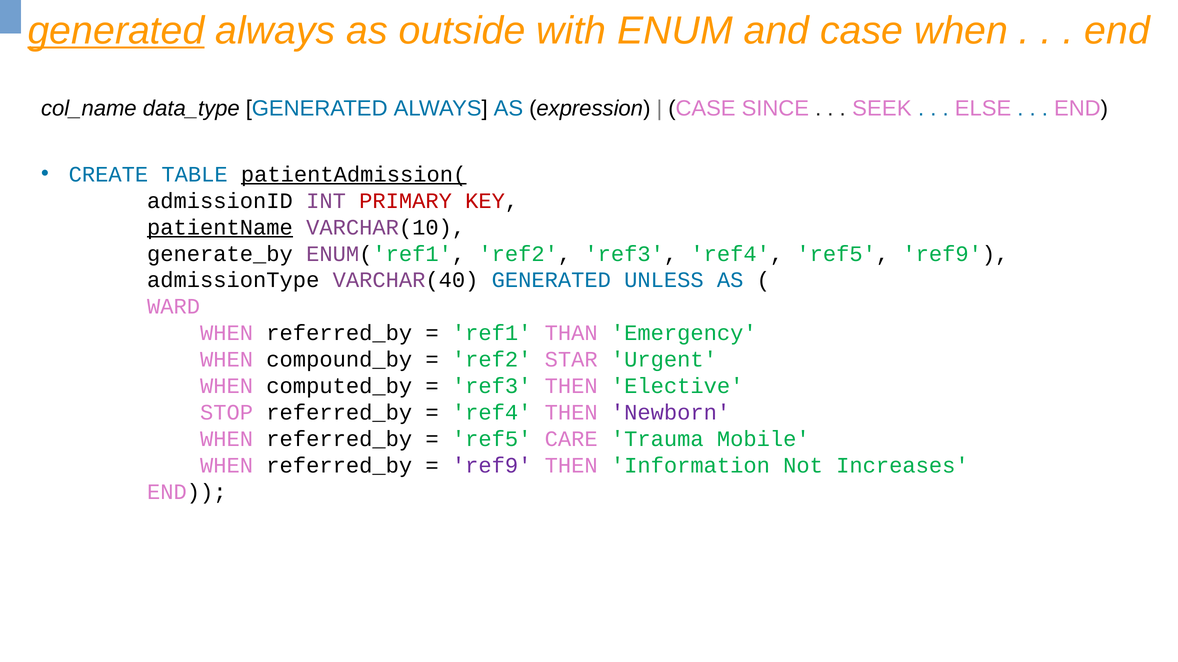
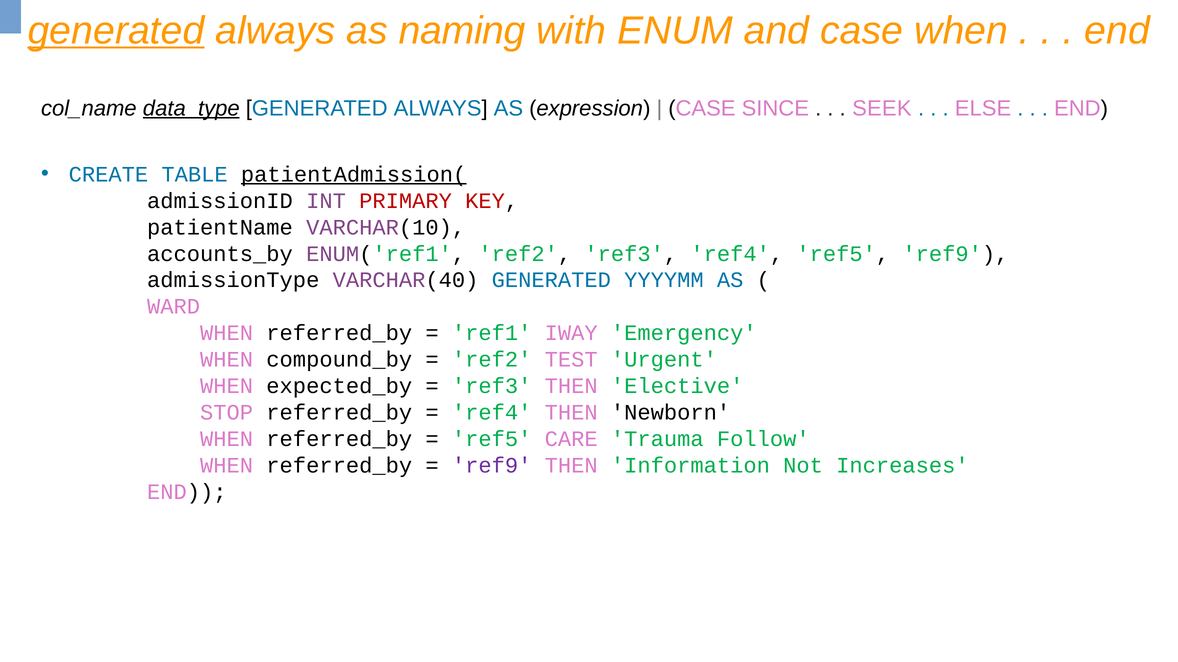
outside: outside -> naming (462, 31)
data_type underline: none -> present (191, 108)
patientName underline: present -> none (220, 227)
generate_by: generate_by -> accounts_by (220, 254)
UNLESS: UNLESS -> YYYYMM (664, 280)
THAN: THAN -> IWAY (571, 333)
STAR: STAR -> TEST (571, 360)
computed_by: computed_by -> expected_by (339, 386)
Newborn colour: purple -> black (671, 413)
Mobile: Mobile -> Follow (763, 440)
